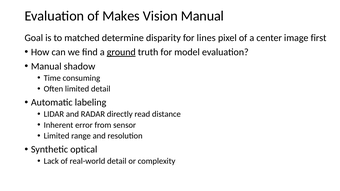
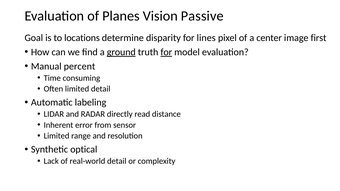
Makes: Makes -> Planes (121, 16)
Vision Manual: Manual -> Passive (202, 16)
matched: matched -> locations (82, 38)
for underline: none -> present (166, 52)
shadow: shadow -> percent (80, 66)
